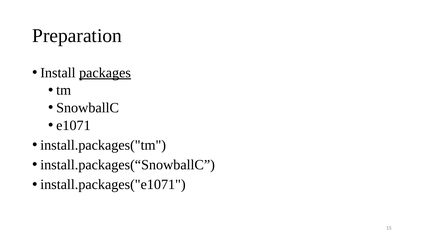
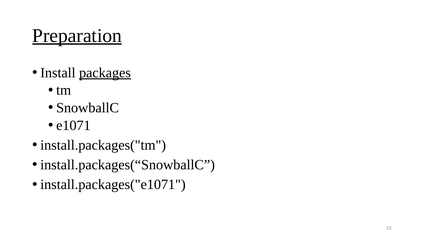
Preparation underline: none -> present (77, 36)
